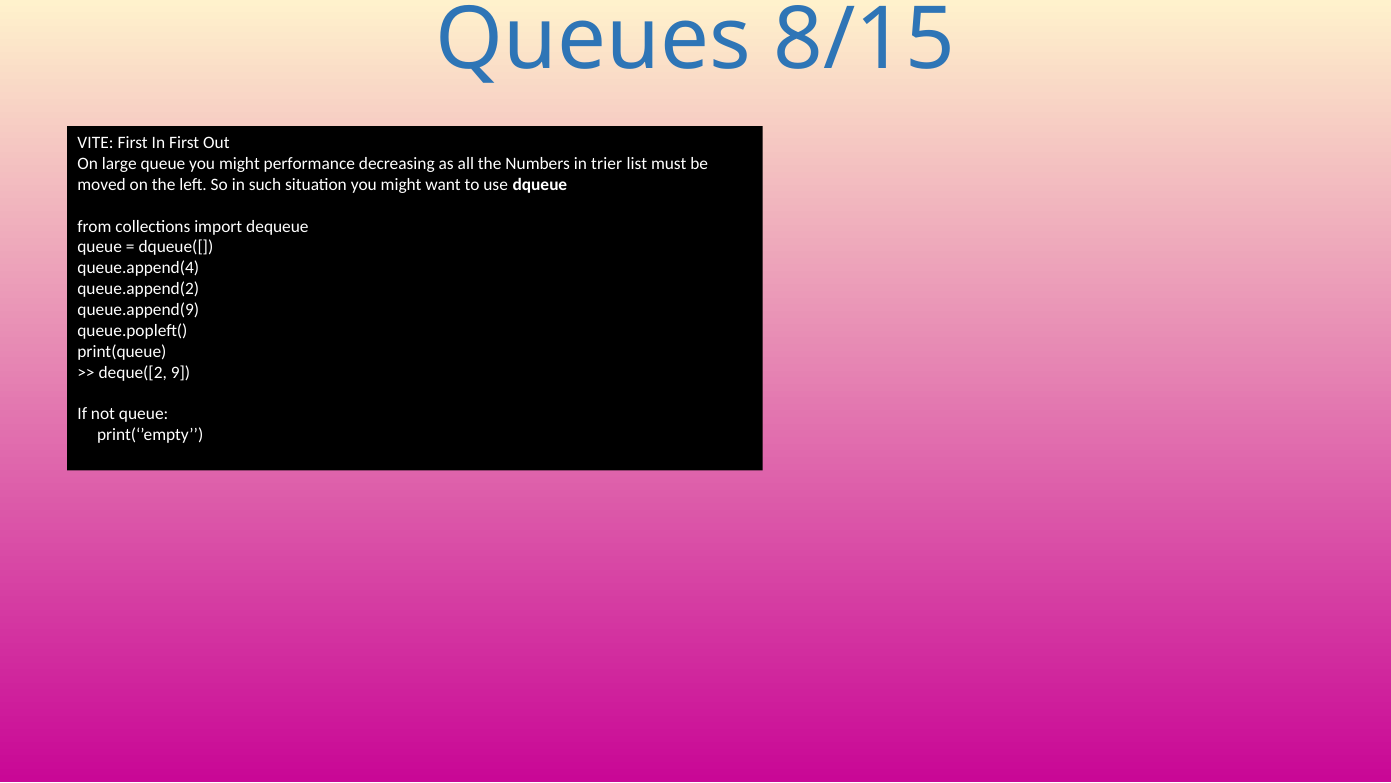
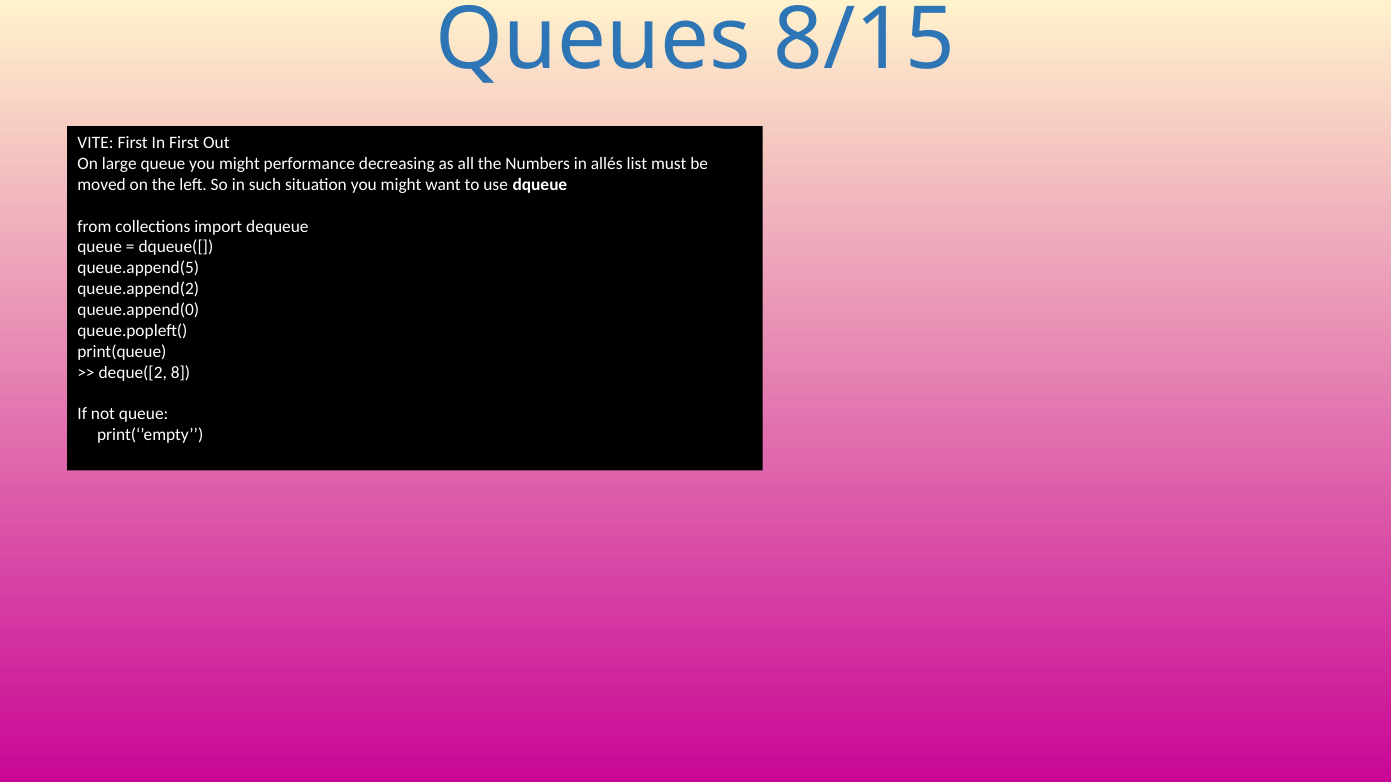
trier: trier -> allés (607, 164)
queue.append(4: queue.append(4 -> queue.append(5 (138, 268)
queue.append(9: queue.append(9 -> queue.append(0 (138, 310)
9: 9 -> 8 (180, 372)
